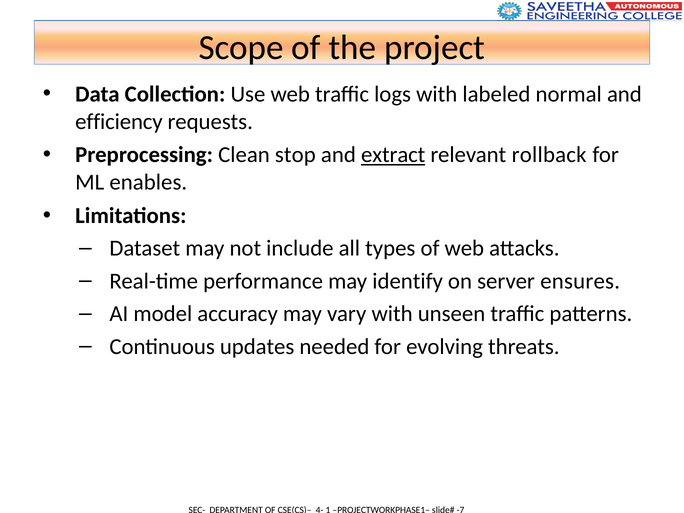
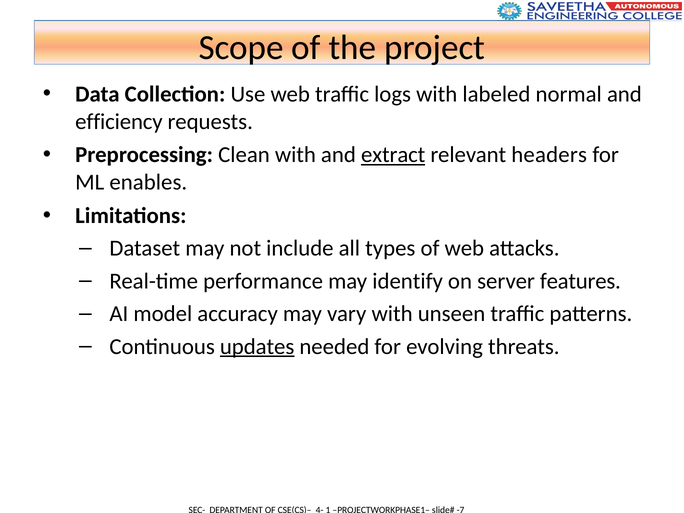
Clean stop: stop -> with (295, 155)
rollback: rollback -> headers (549, 155)
ensures: ensures -> features (580, 281)
updates underline: none -> present (257, 347)
